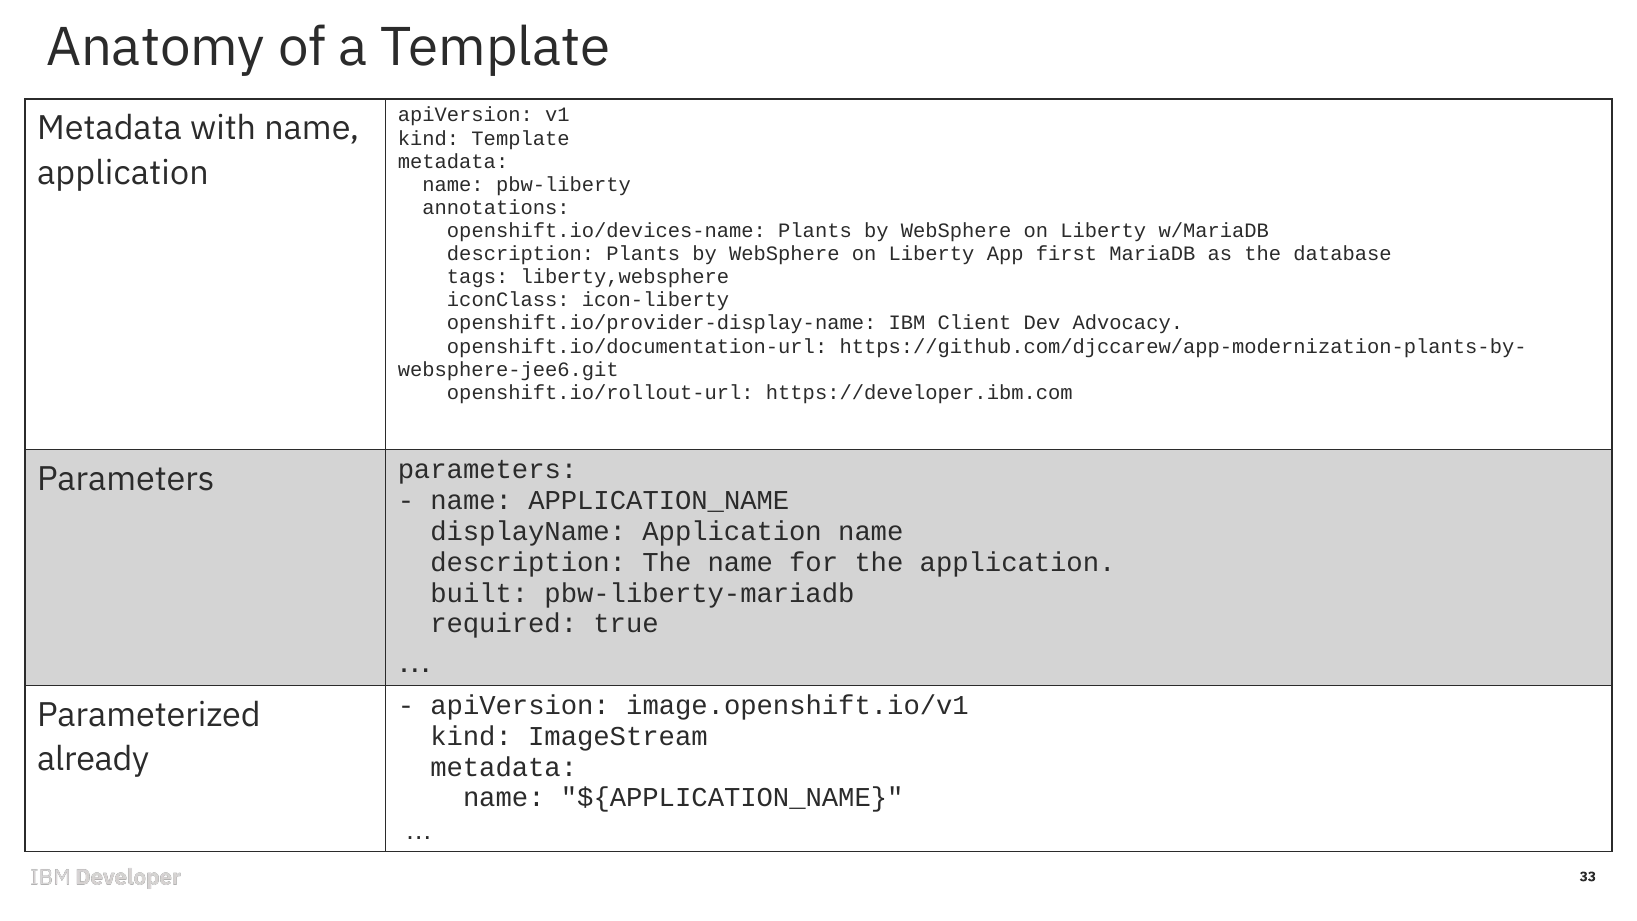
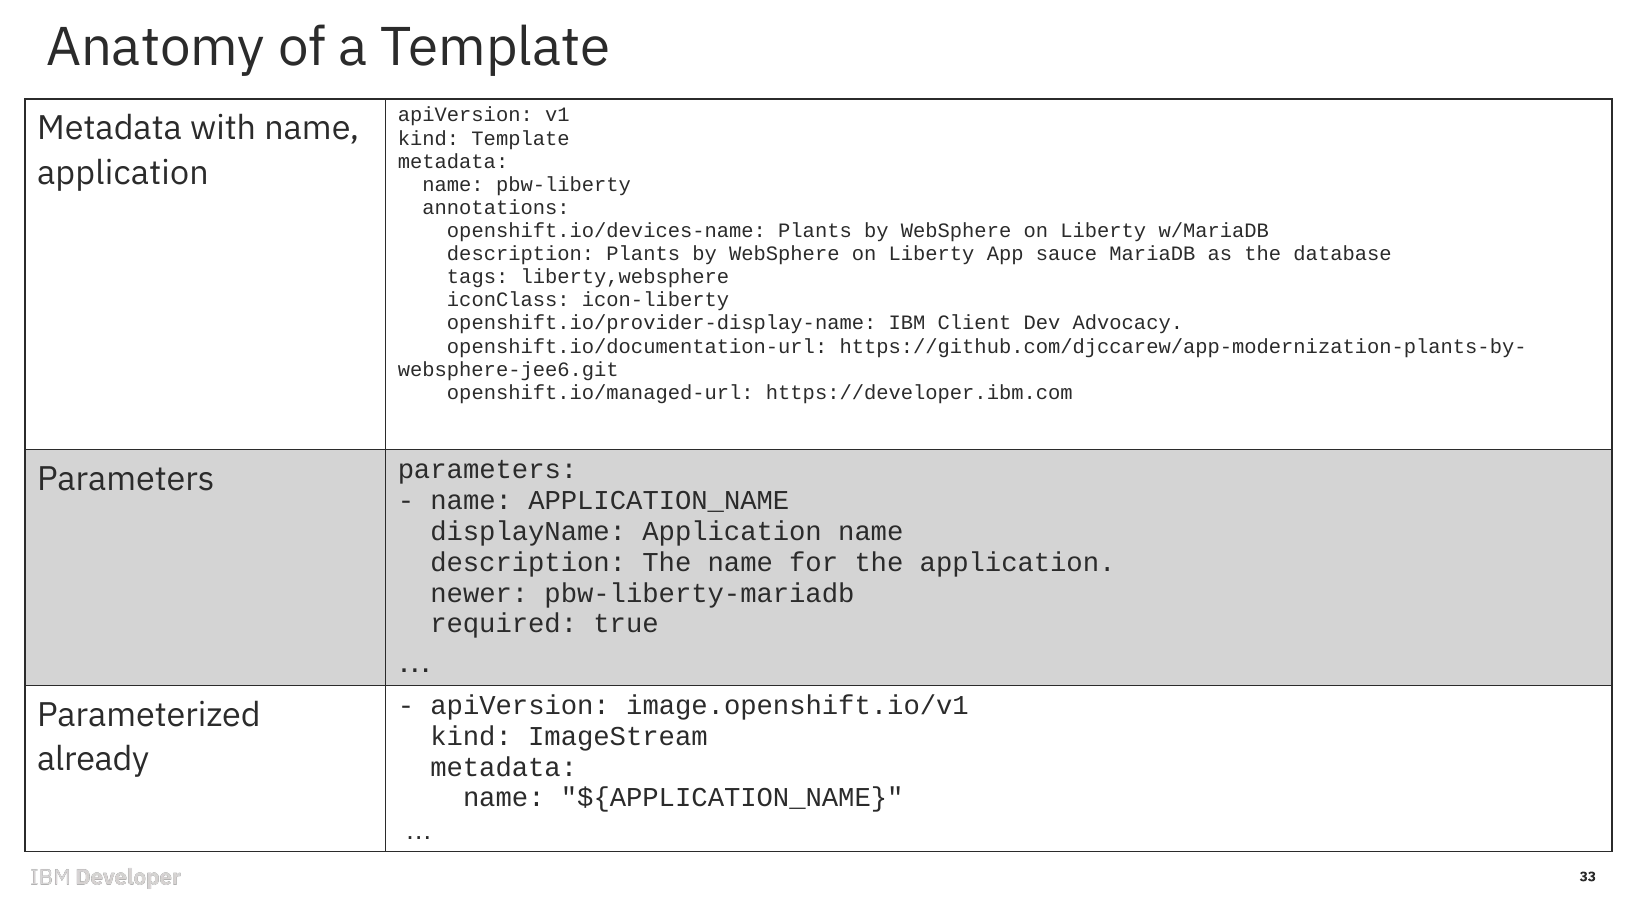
first: first -> sauce (1067, 254)
openshift.io/rollout-url: openshift.io/rollout-url -> openshift.io/managed-url (600, 392)
built: built -> newer (479, 593)
